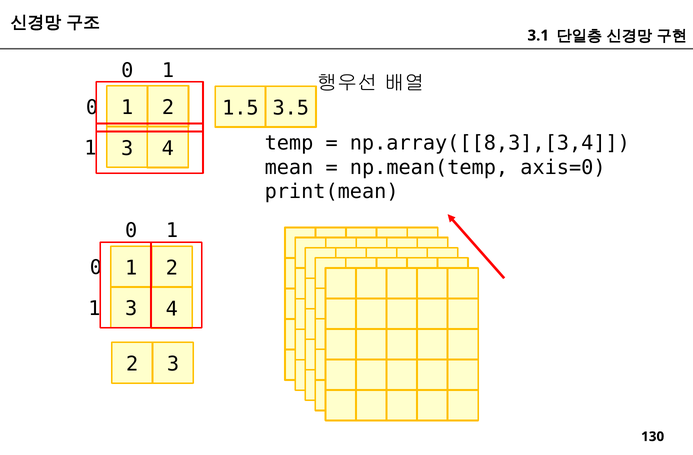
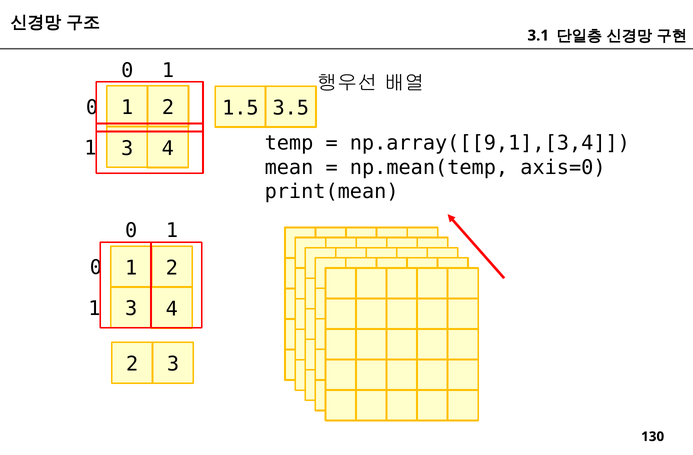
np.array([[8,3],[3,4: np.array([[8,3],[3,4 -> np.array([[9,1],[3,4 (490, 143)
